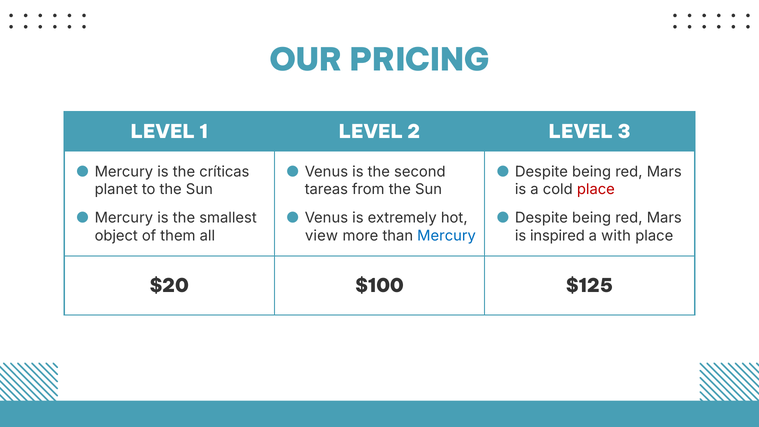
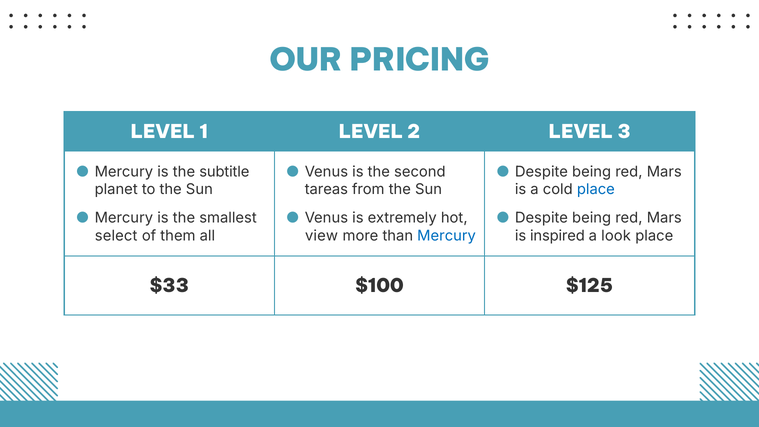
críticas: críticas -> subtitle (224, 172)
place colour: red -> blue (596, 190)
object: object -> select (116, 236)
with: with -> look (616, 236)
$20: $20 -> $33 (169, 286)
